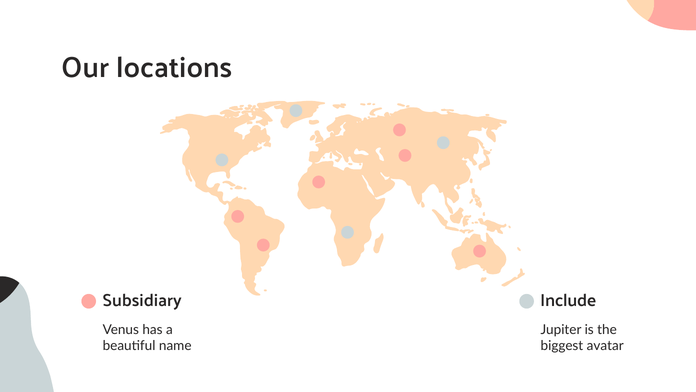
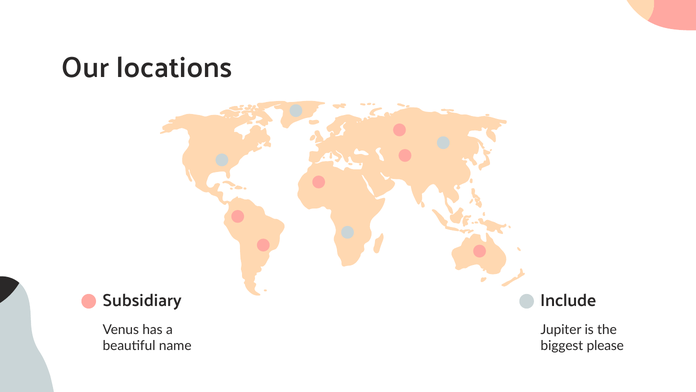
avatar: avatar -> please (605, 346)
